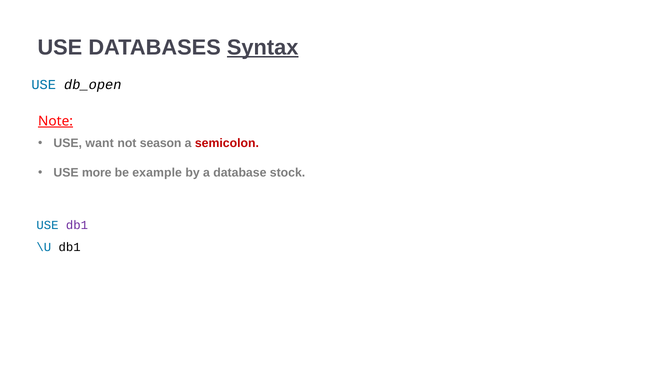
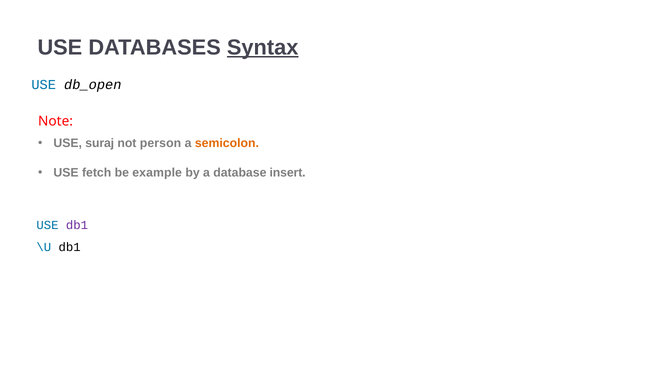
Note underline: present -> none (56, 121)
want: want -> suraj (100, 143)
season: season -> person (161, 143)
semicolon colour: red -> orange (227, 143)
more: more -> fetch (97, 173)
stock: stock -> insert (288, 173)
